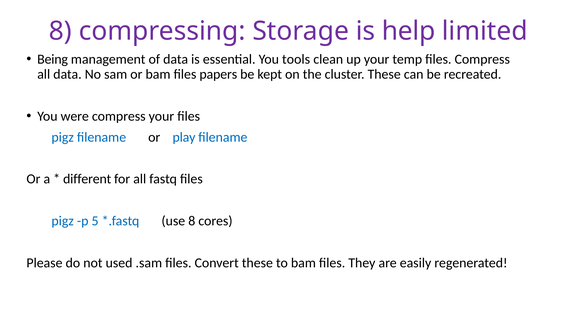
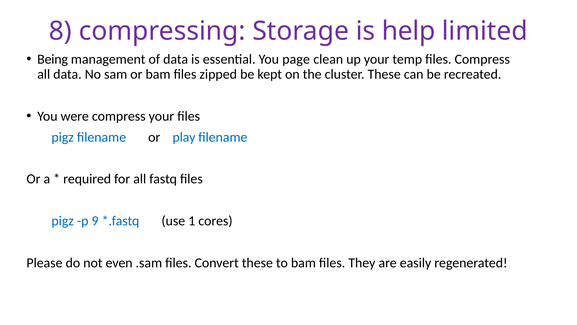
tools: tools -> page (296, 59)
papers: papers -> zipped (218, 74)
different: different -> required (87, 179)
5: 5 -> 9 (95, 221)
use 8: 8 -> 1 (192, 221)
used: used -> even (119, 263)
